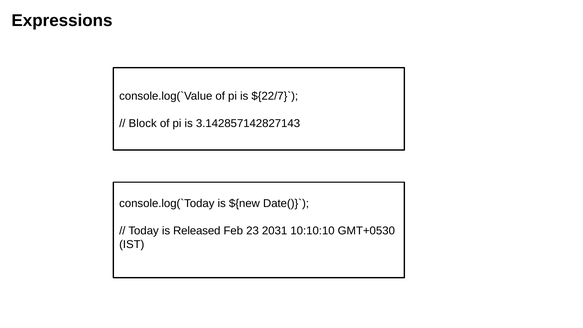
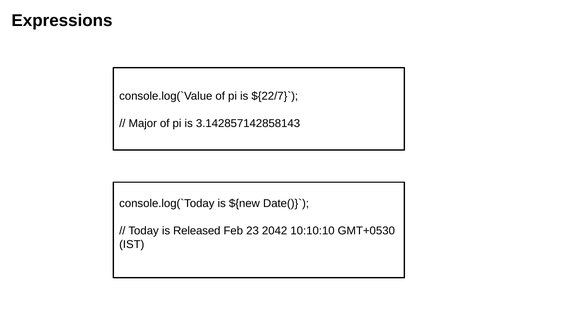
Block: Block -> Major (143, 123)
3.142857142827143: 3.142857142827143 -> 3.142857142858143 (248, 123)
2031: 2031 -> 2042 (275, 231)
